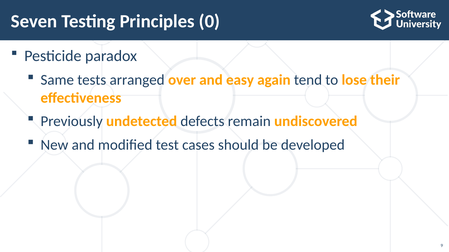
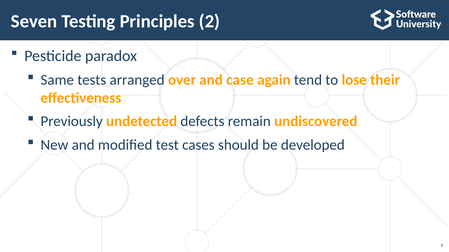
0: 0 -> 2 (209, 21)
easy: easy -> case (240, 80)
